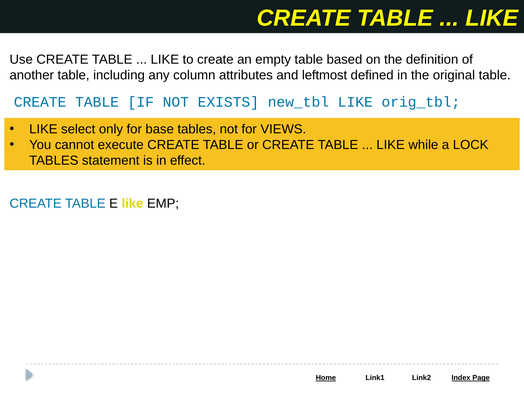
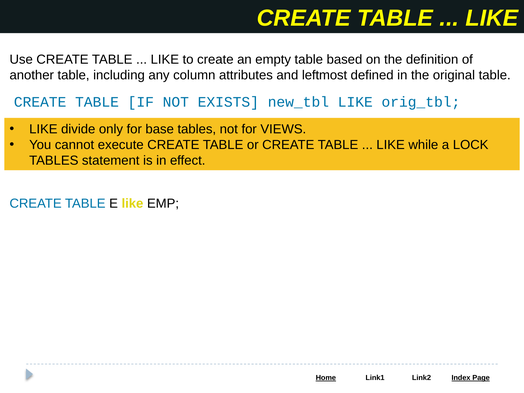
select: select -> divide (78, 129)
